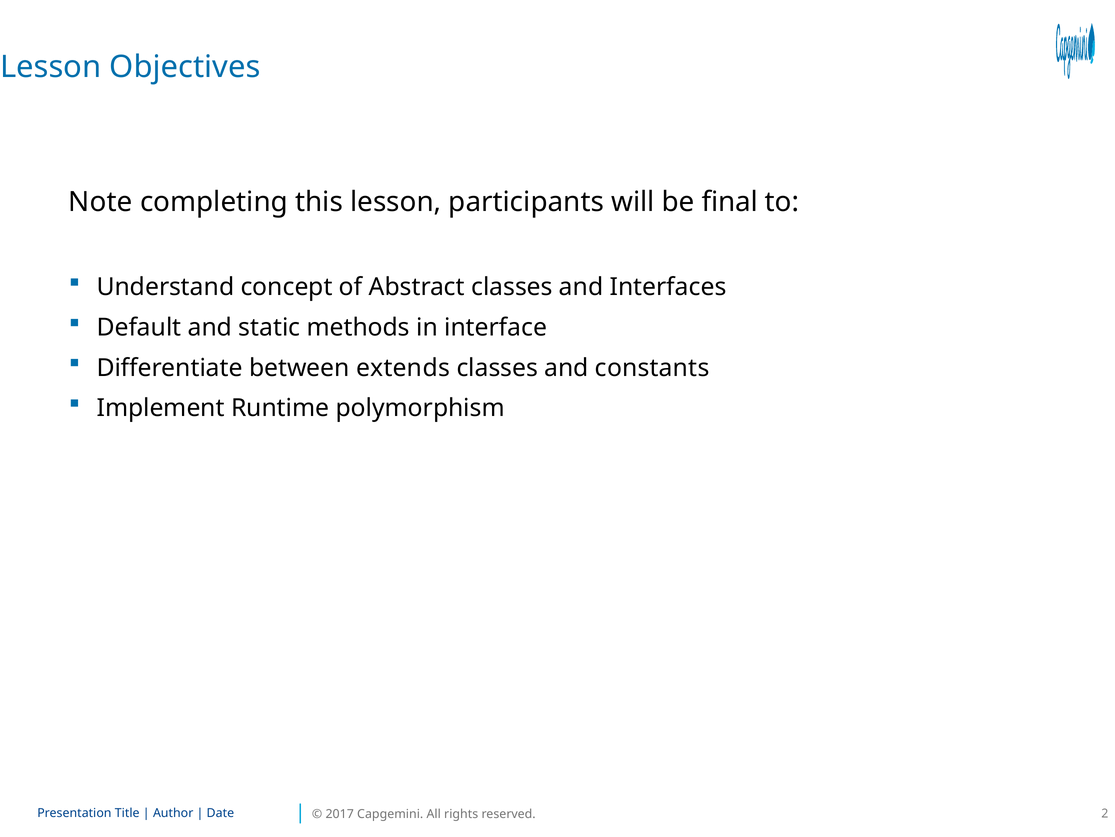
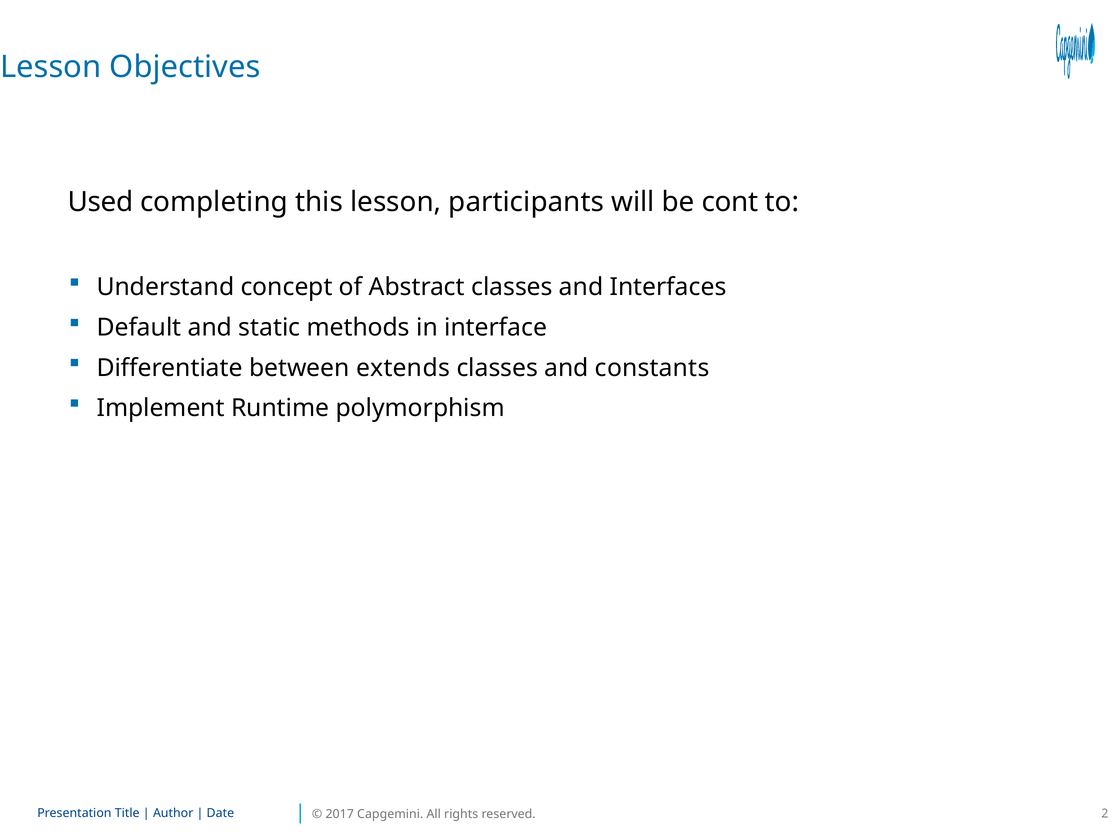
Note: Note -> Used (101, 202)
final: final -> cont (730, 202)
